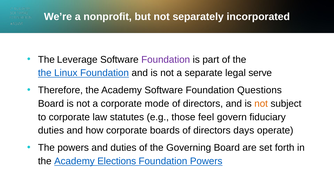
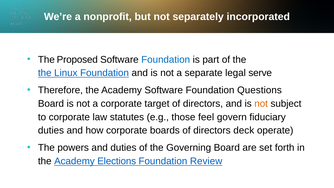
Leverage: Leverage -> Proposed (77, 60)
Foundation colour: purple -> blue (166, 60)
mode: mode -> target (157, 104)
days: days -> deck (244, 130)
Foundation Powers: Powers -> Review (206, 161)
